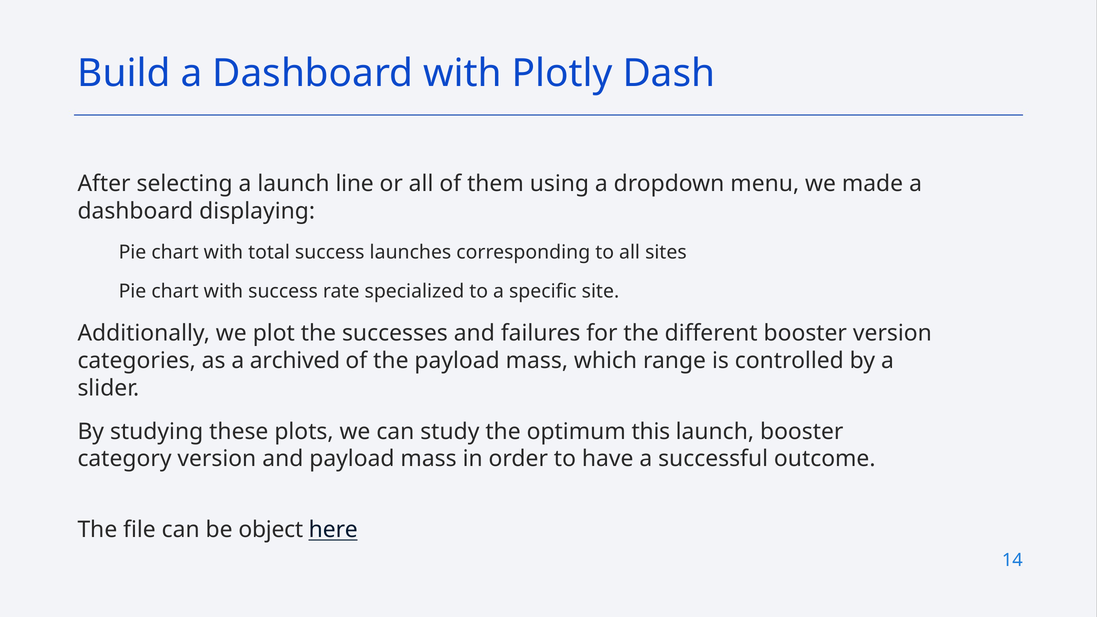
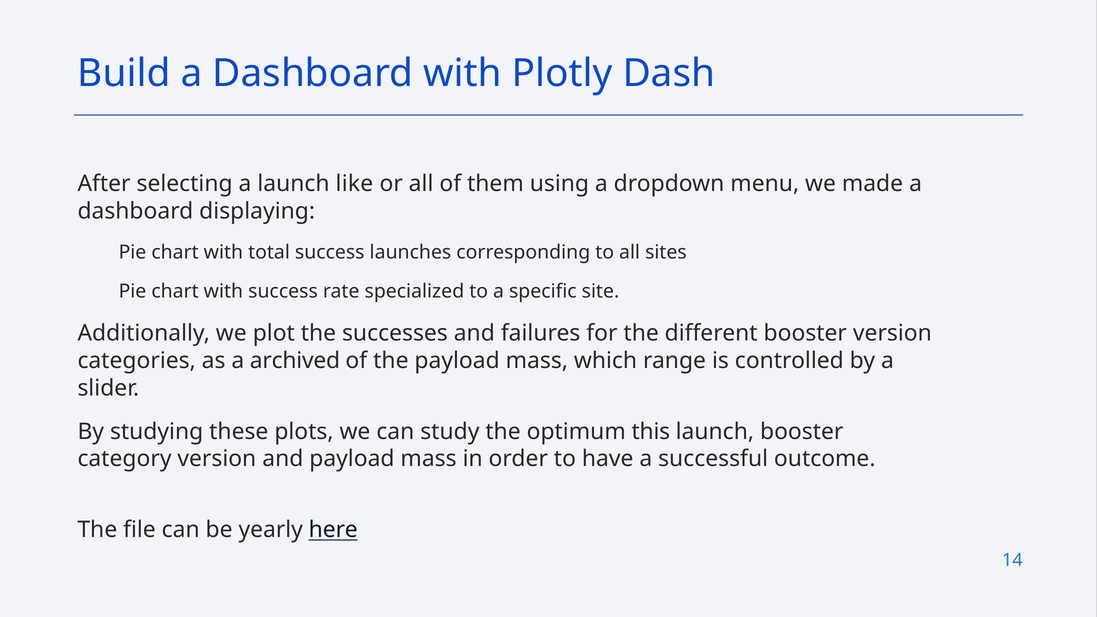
line: line -> like (354, 184)
object: object -> yearly (271, 530)
